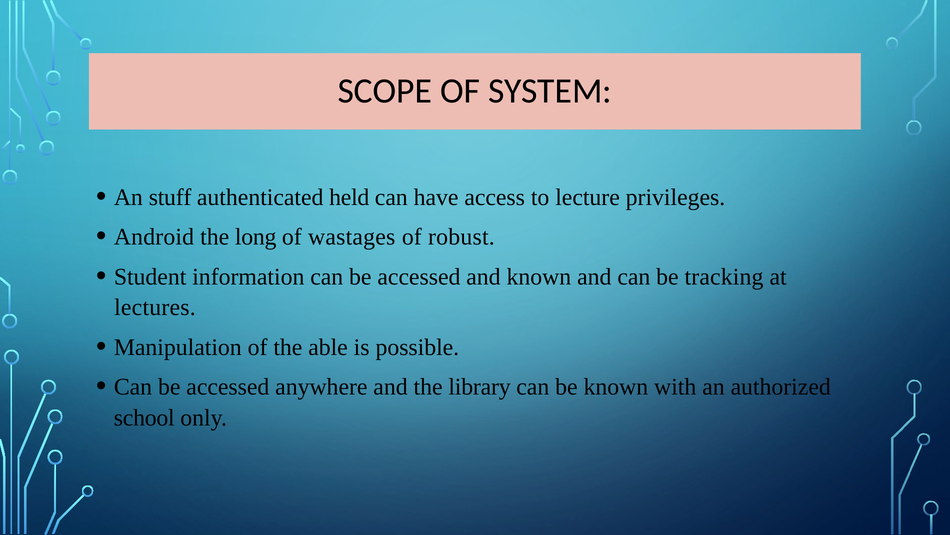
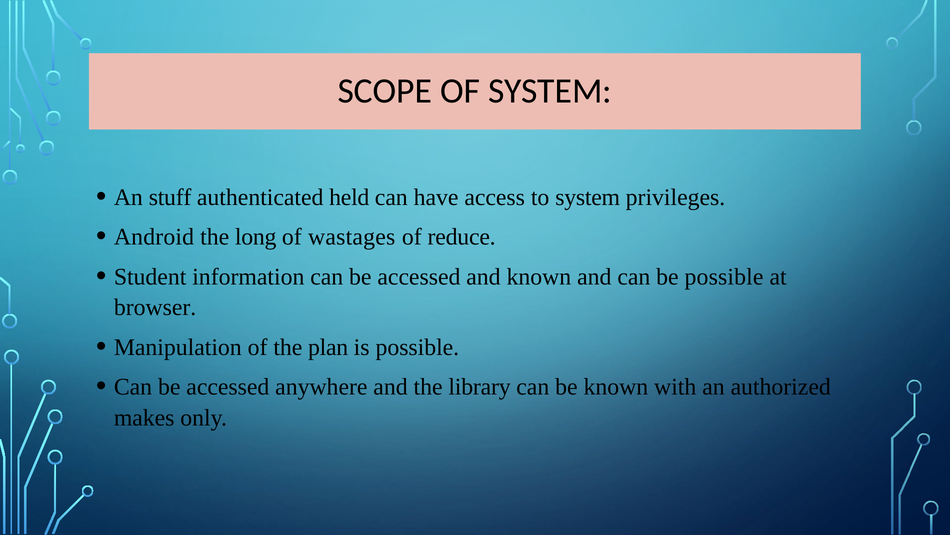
to lecture: lecture -> system (588, 197)
robust: robust -> reduce (462, 237)
be tracking: tracking -> possible (724, 276)
lectures: lectures -> browser (155, 307)
able: able -> plan (328, 347)
school: school -> makes (144, 417)
